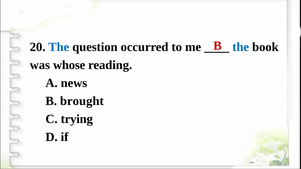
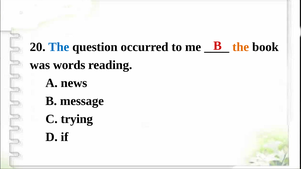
the colour: blue -> orange (241, 47)
whose: whose -> words (69, 65)
brought: brought -> message (82, 101)
